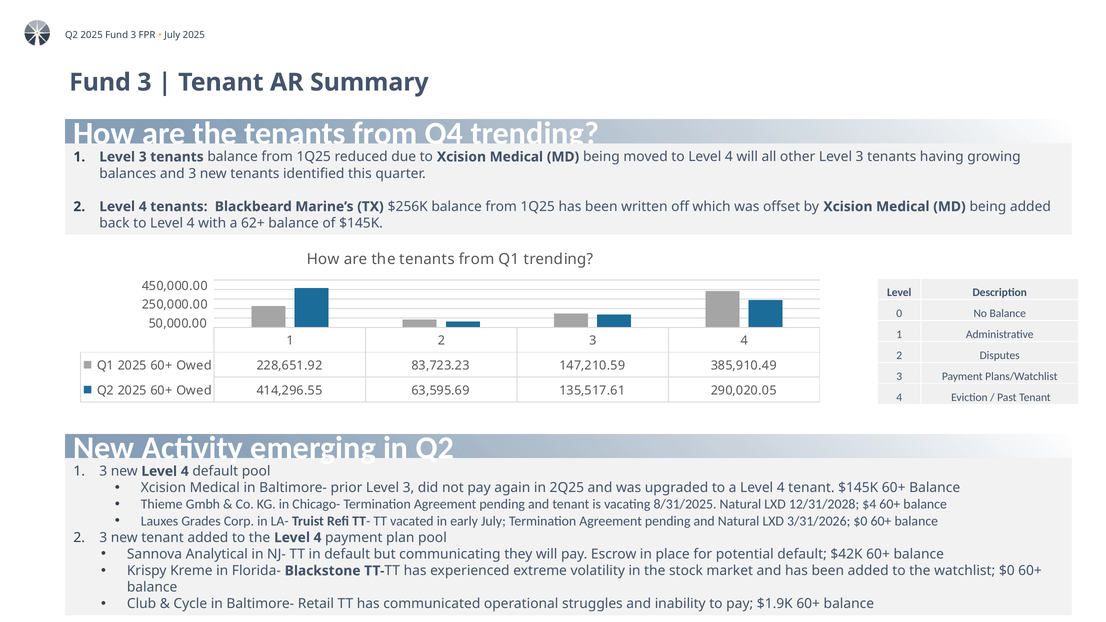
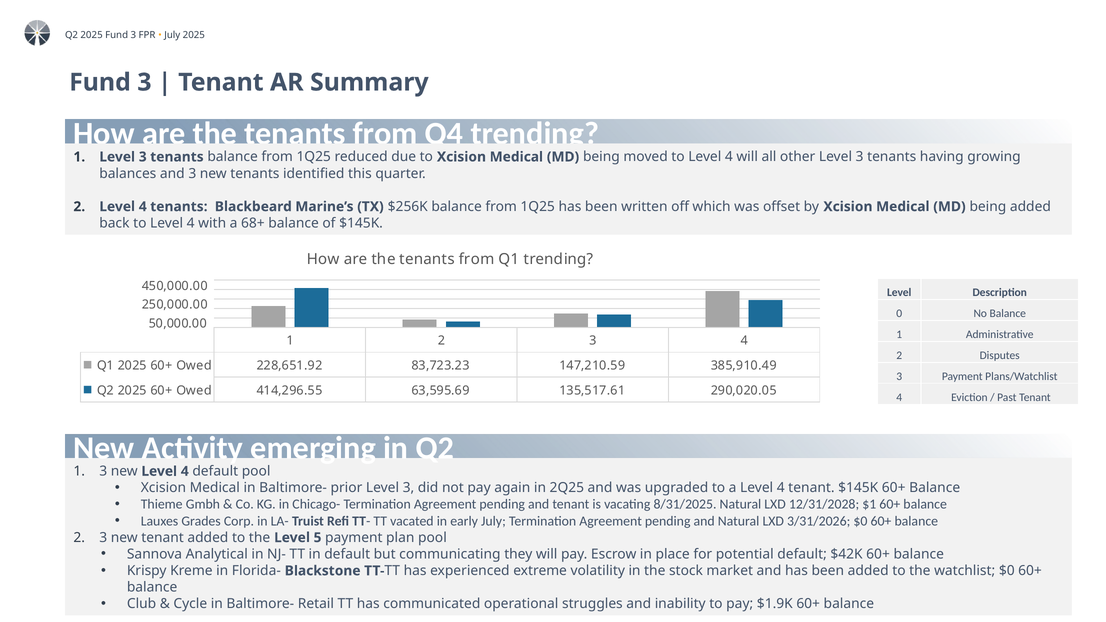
62+: 62+ -> 68+ (253, 223)
$4: $4 -> $1 (869, 505)
the Level 4: 4 -> 5 (318, 538)
